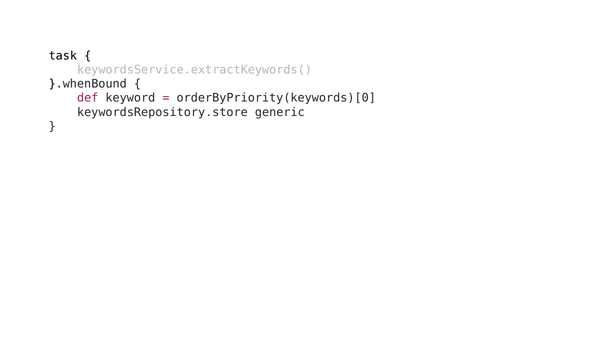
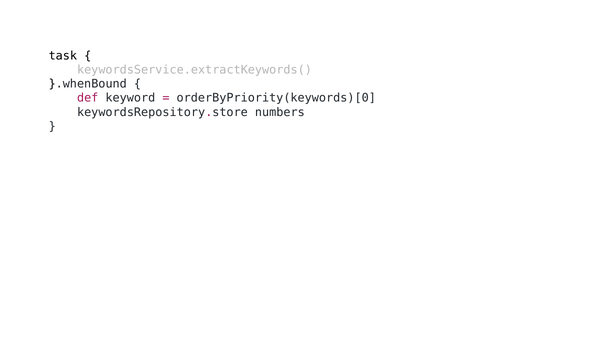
generic: generic -> numbers (280, 112)
